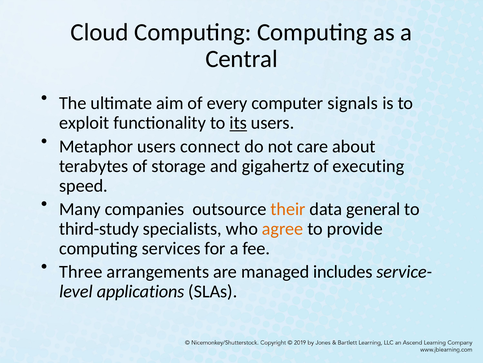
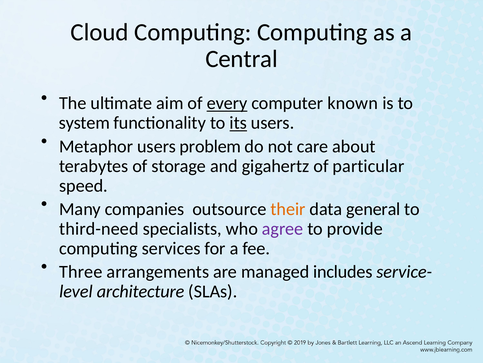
every underline: none -> present (227, 103)
signals: signals -> known (353, 103)
exploit: exploit -> system (84, 123)
connect: connect -> problem (210, 146)
executing: executing -> particular (368, 166)
third-study: third-study -> third-need (99, 228)
agree colour: orange -> purple (283, 228)
applications: applications -> architecture (141, 291)
